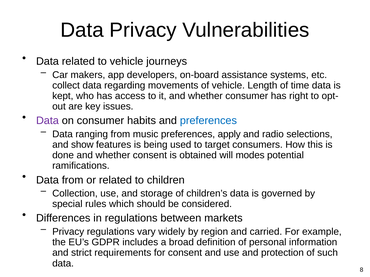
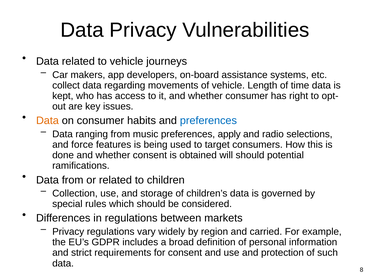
Data colour: purple -> orange (47, 121)
show: show -> force (82, 145)
will modes: modes -> should (250, 156)
